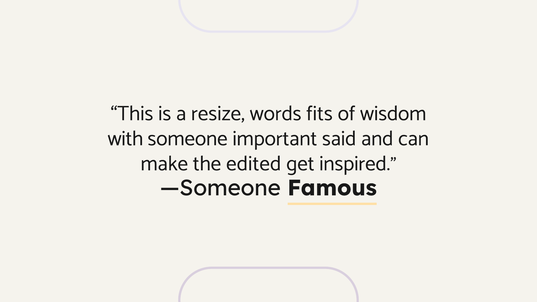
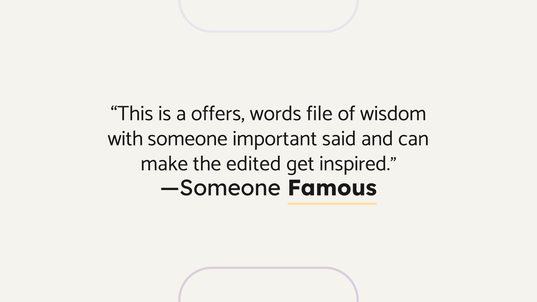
resize: resize -> offers (218, 113)
fits: fits -> file (319, 113)
